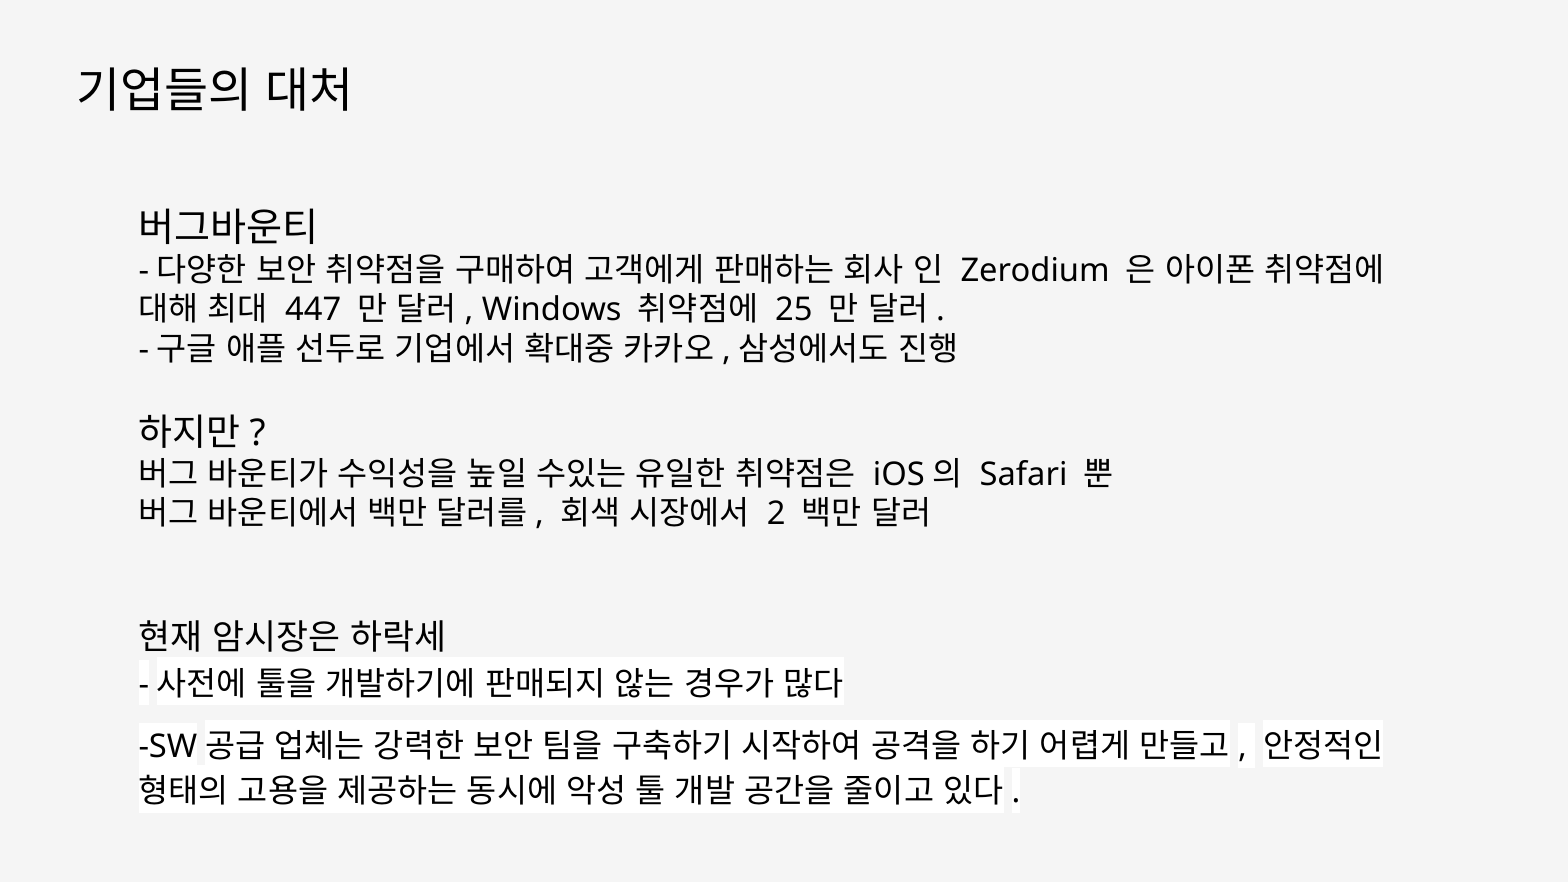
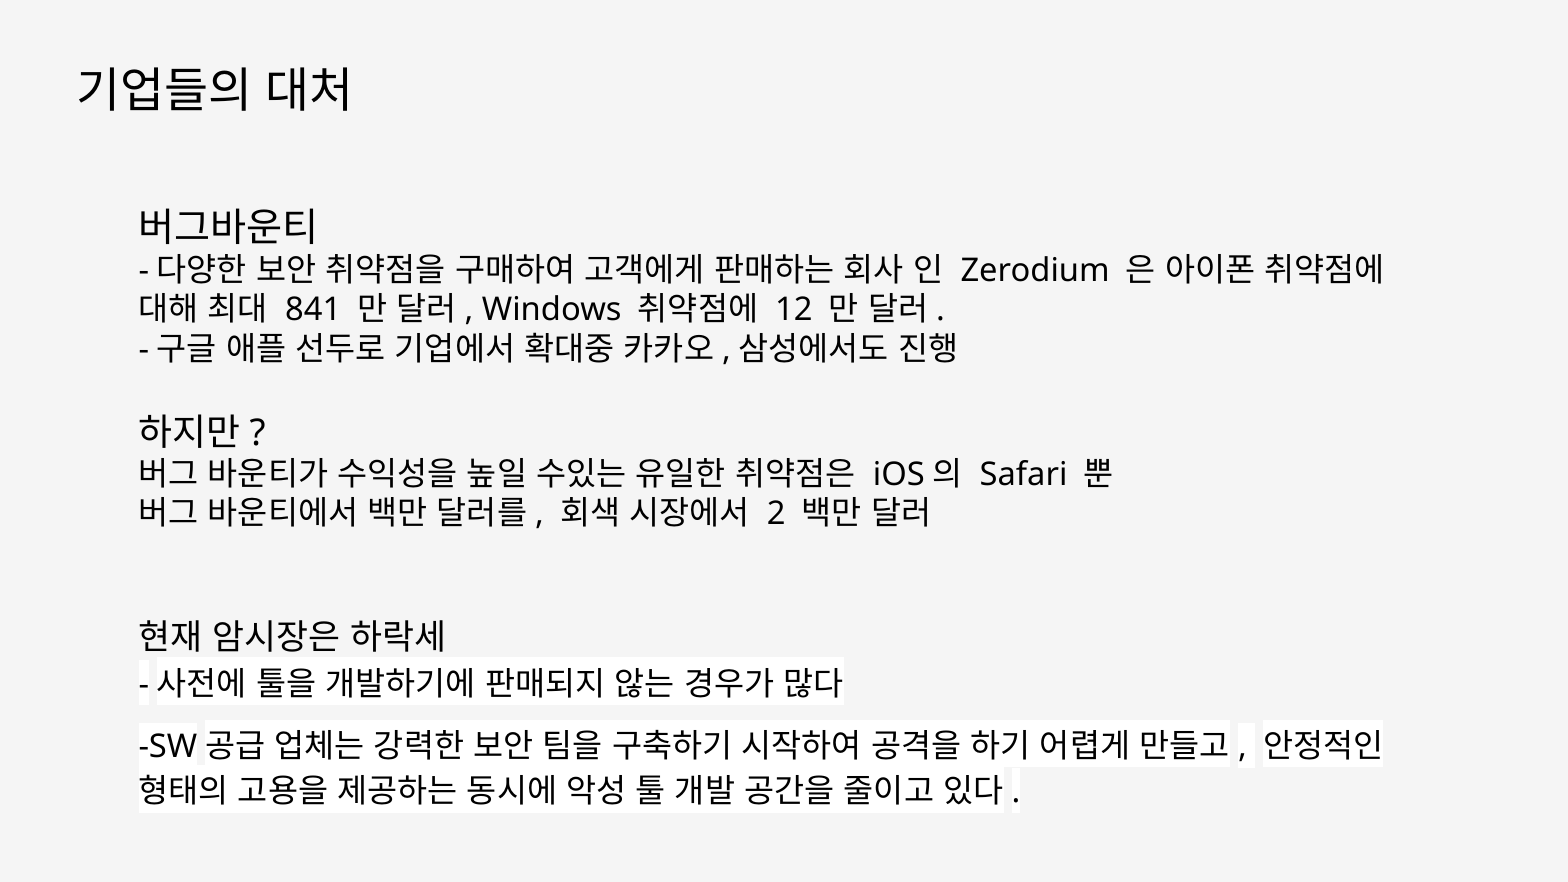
447: 447 -> 841 (313, 310)
25: 25 -> 12 (794, 310)
